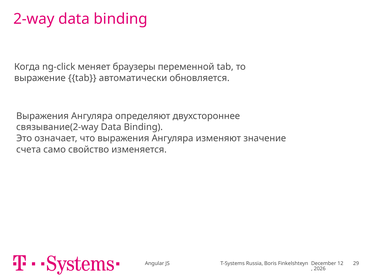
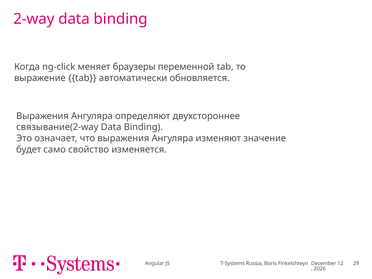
счета: счета -> будет (29, 149)
